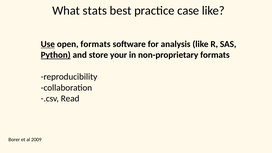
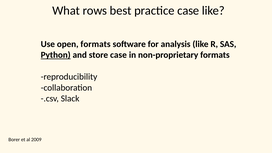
stats: stats -> rows (95, 11)
Use underline: present -> none (48, 44)
store your: your -> case (118, 55)
Read: Read -> Slack (70, 99)
